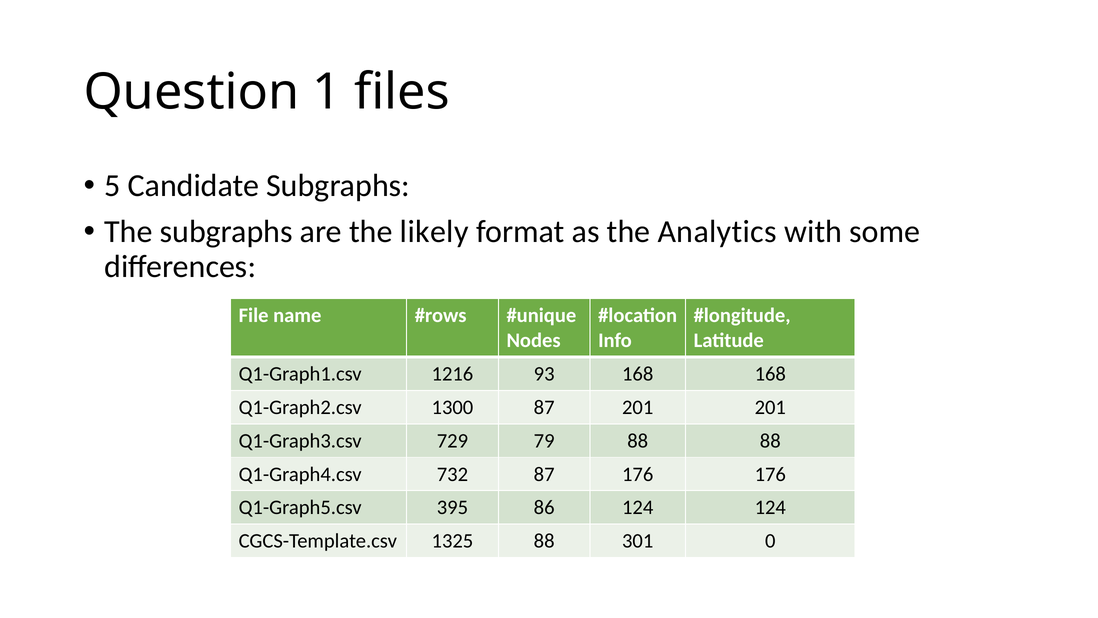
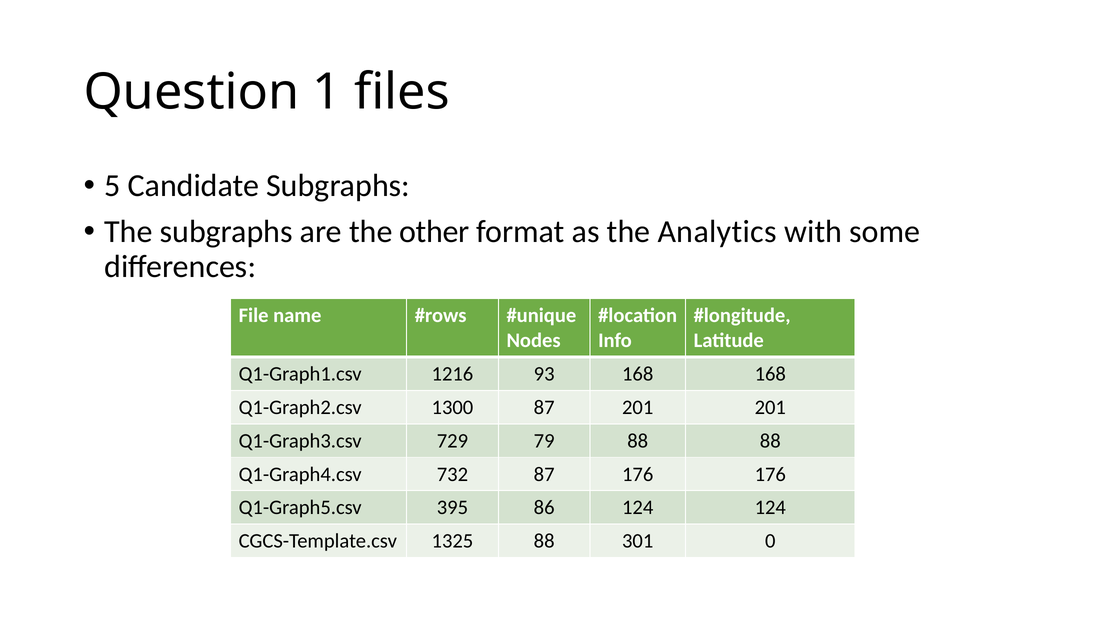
likely: likely -> other (435, 232)
